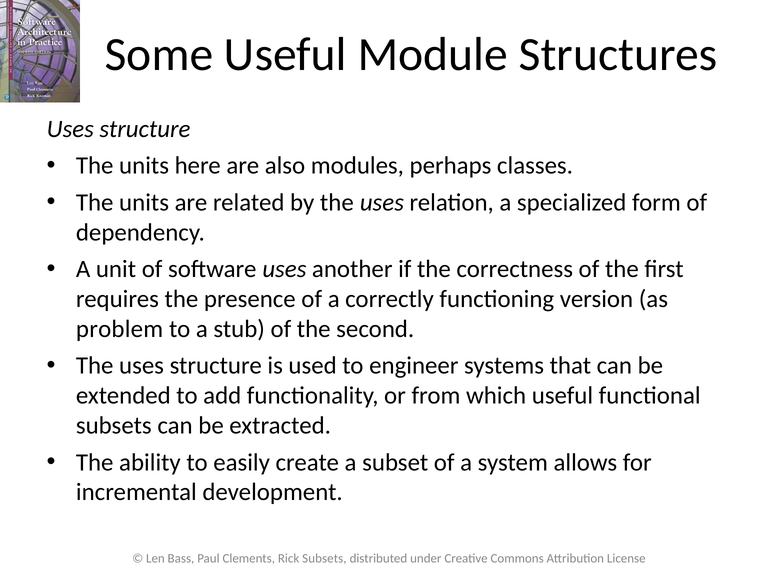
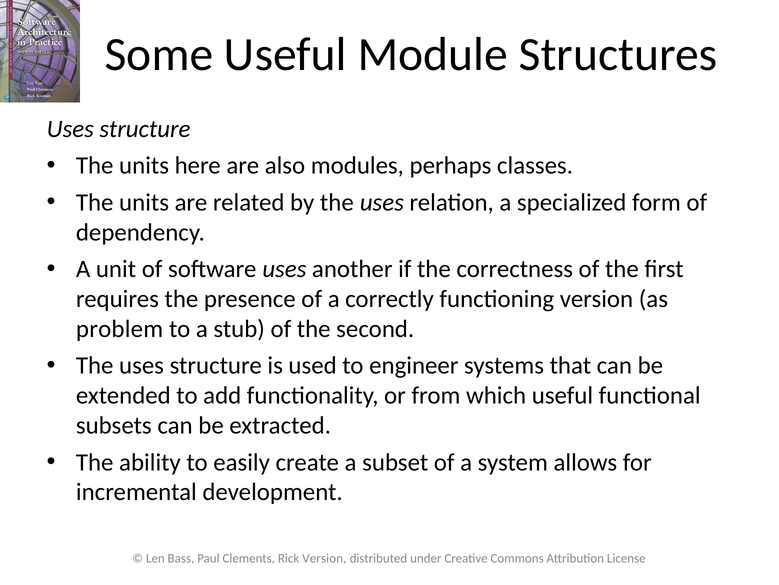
Rick Subsets: Subsets -> Version (324, 558)
